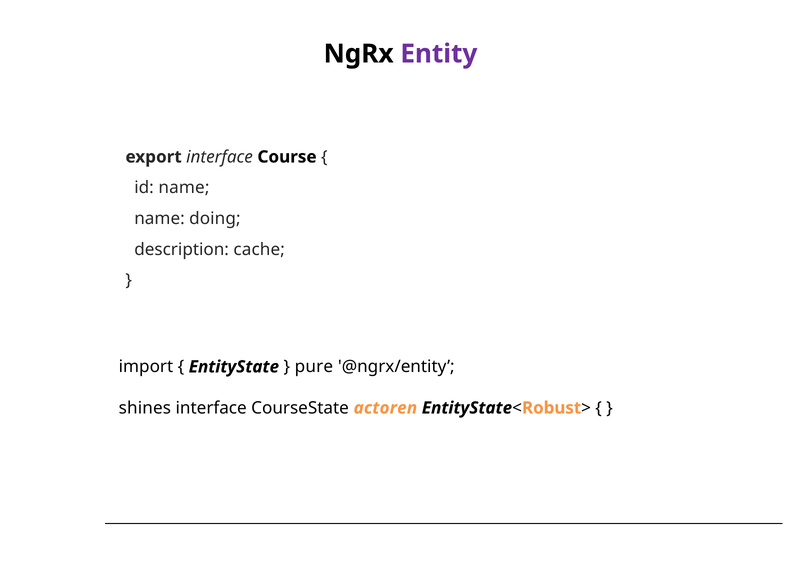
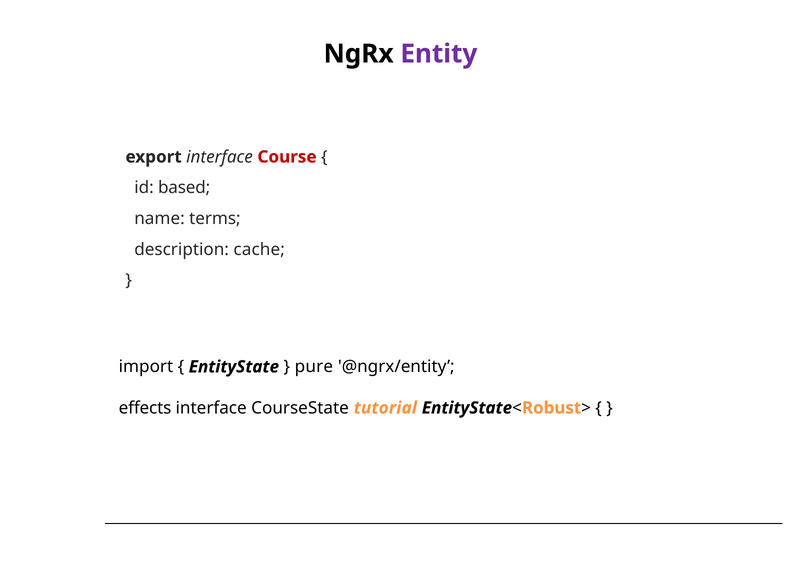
Course colour: black -> red (287, 157)
id name: name -> based (184, 188)
doing: doing -> terms (215, 218)
shines: shines -> effects (145, 408)
actoren: actoren -> tutorial (385, 408)
